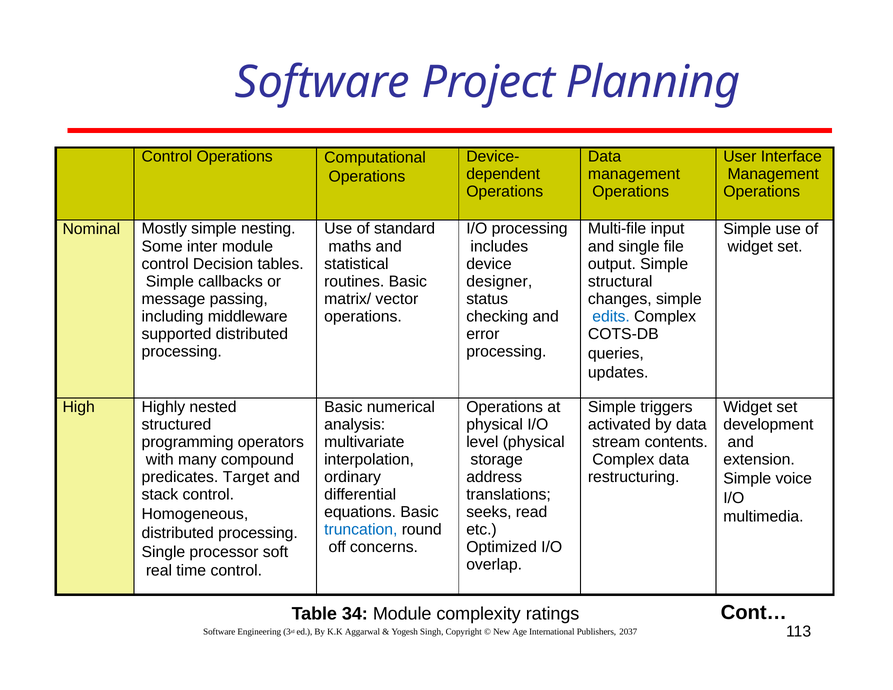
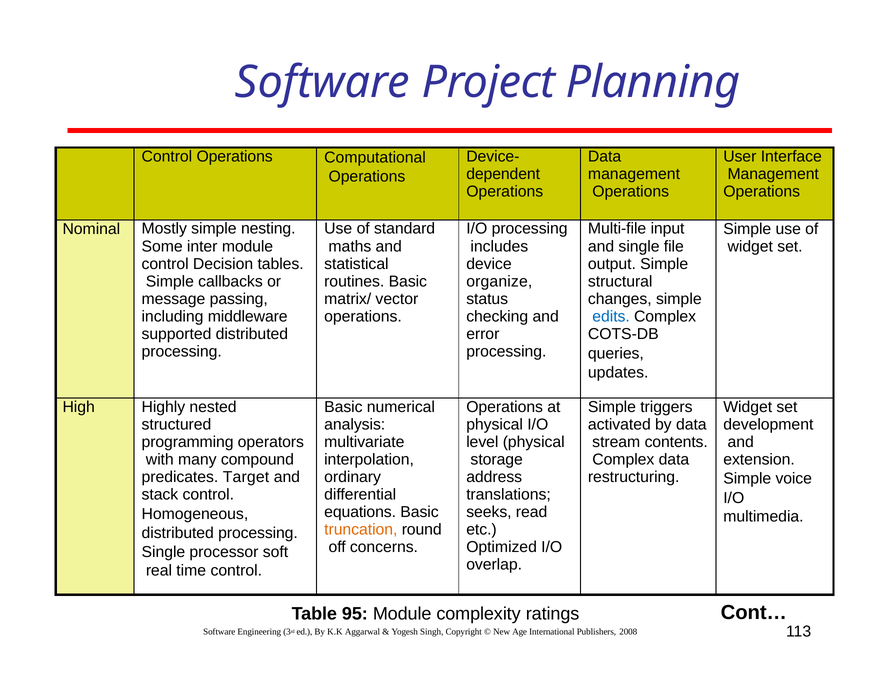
designer: designer -> organize (499, 281)
truncation colour: blue -> orange (361, 530)
34: 34 -> 95 (355, 614)
2037: 2037 -> 2008 (628, 632)
